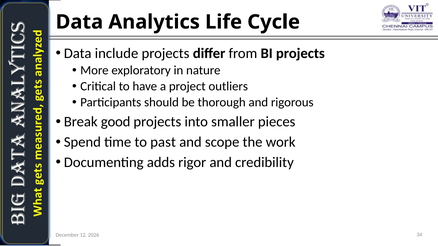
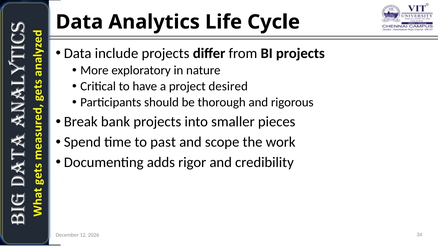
outliers: outliers -> desired (228, 87)
good: good -> bank (116, 122)
